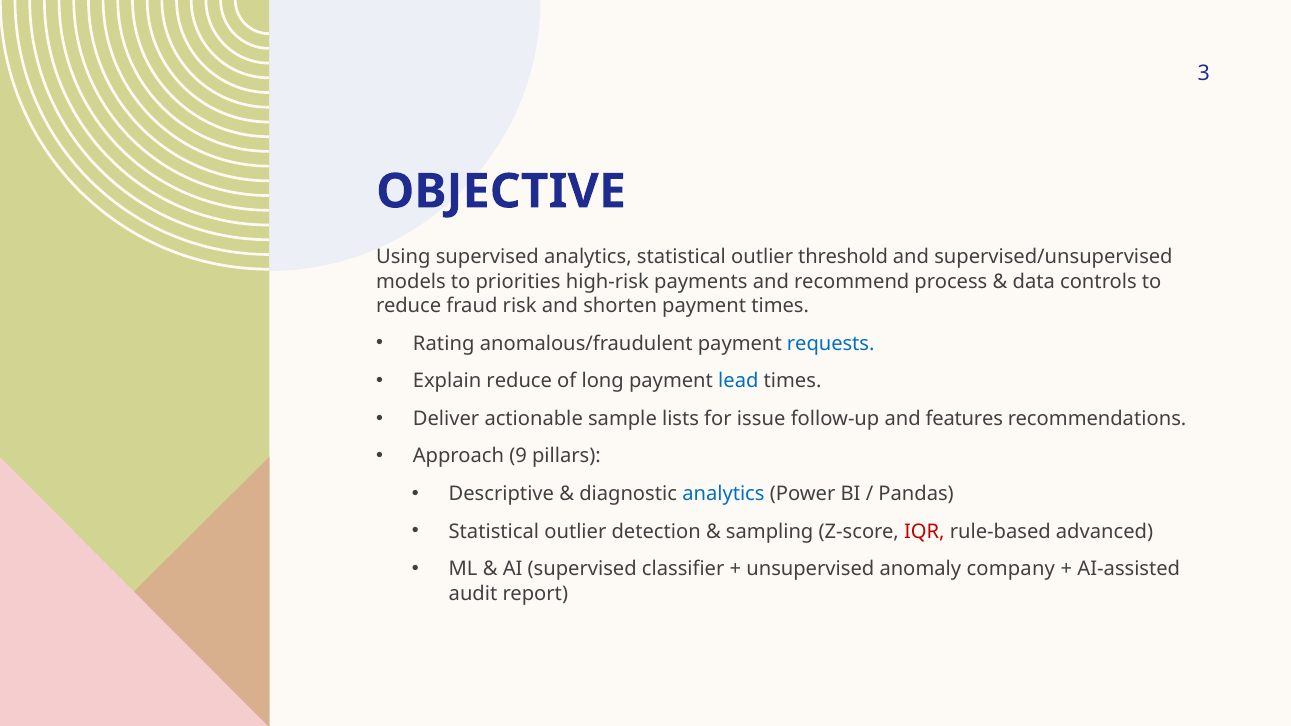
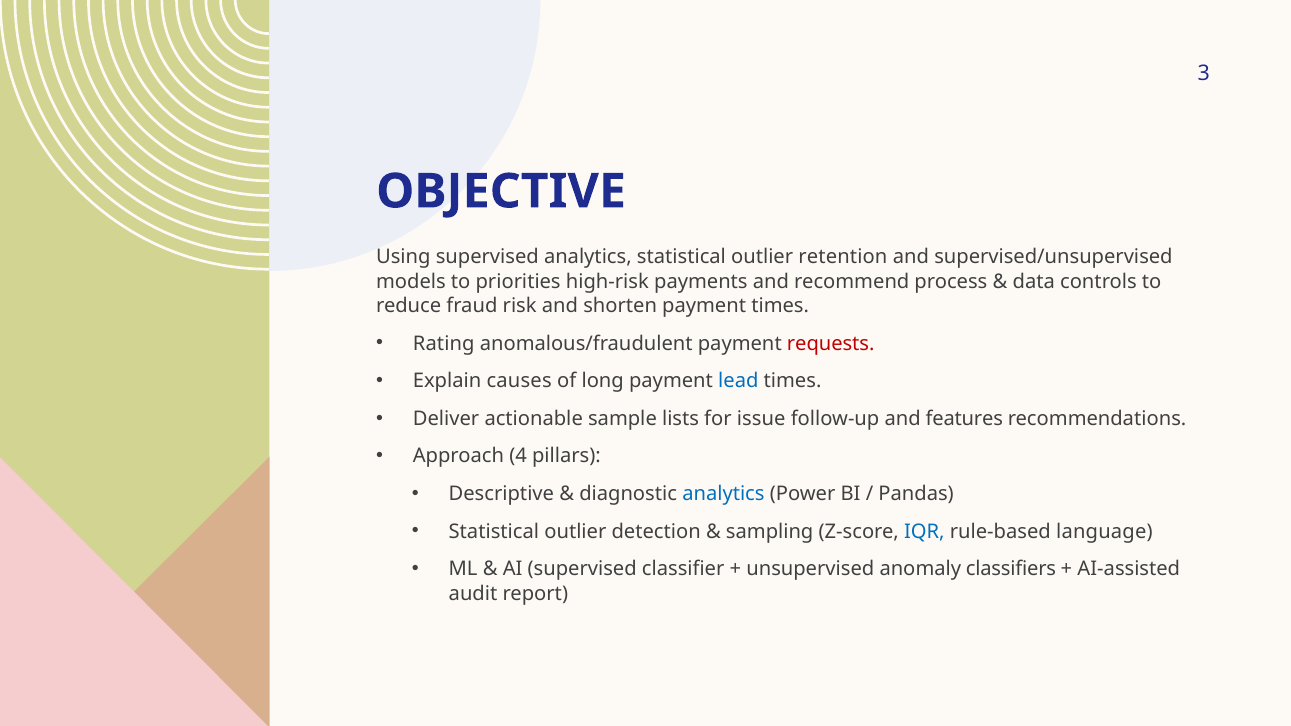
threshold: threshold -> retention (843, 257)
requests colour: blue -> red (831, 343)
Explain reduce: reduce -> causes (519, 381)
9: 9 -> 4 (518, 456)
IQR colour: red -> blue (924, 532)
advanced: advanced -> language (1104, 532)
company: company -> classifiers (1011, 569)
